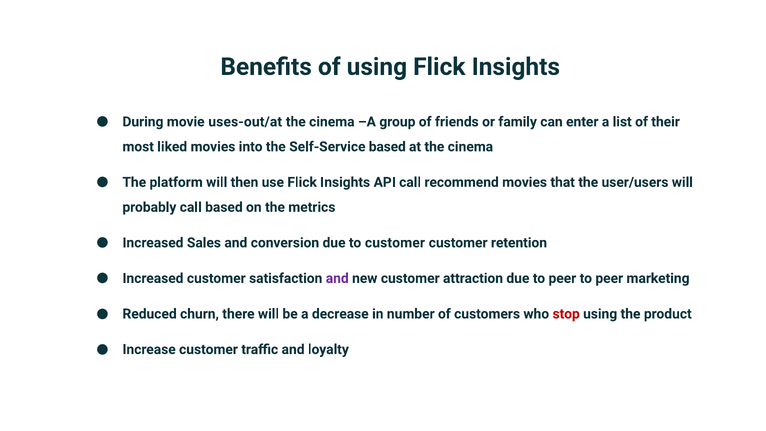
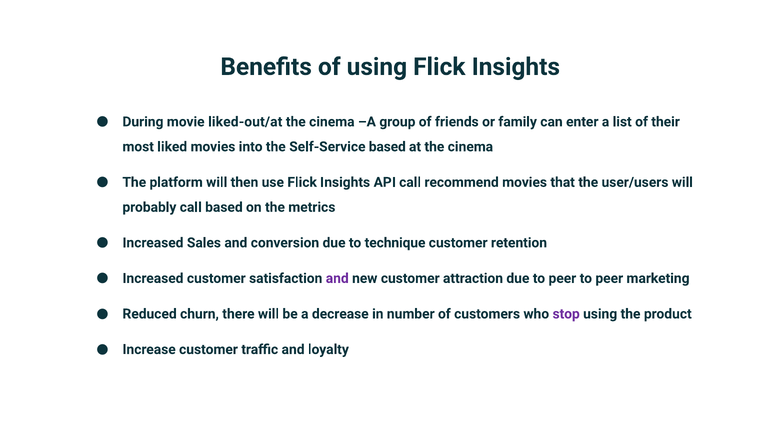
uses-out/at: uses-out/at -> liked-out/at (245, 122)
to customer: customer -> technique (395, 243)
stop colour: red -> purple (566, 314)
